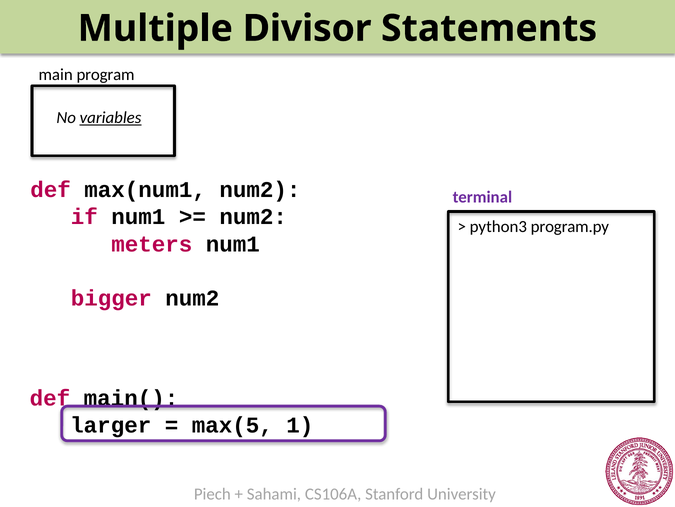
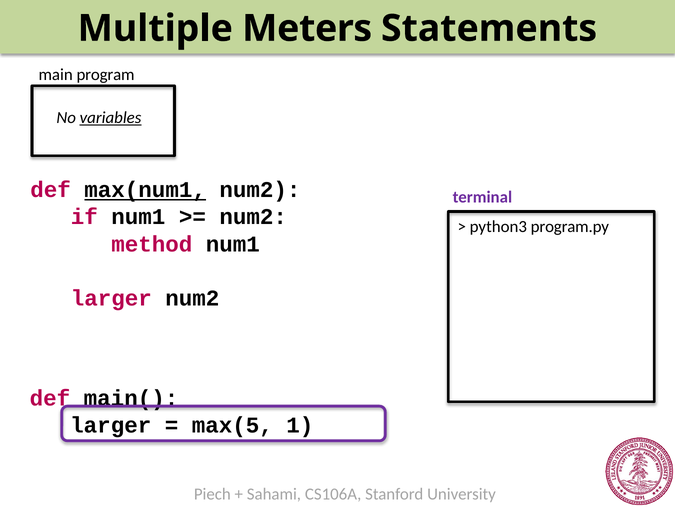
Divisor: Divisor -> Meters (307, 28)
max(num1 underline: none -> present (145, 190)
meters: meters -> method (152, 244)
bigger: bigger -> larger (111, 298)
